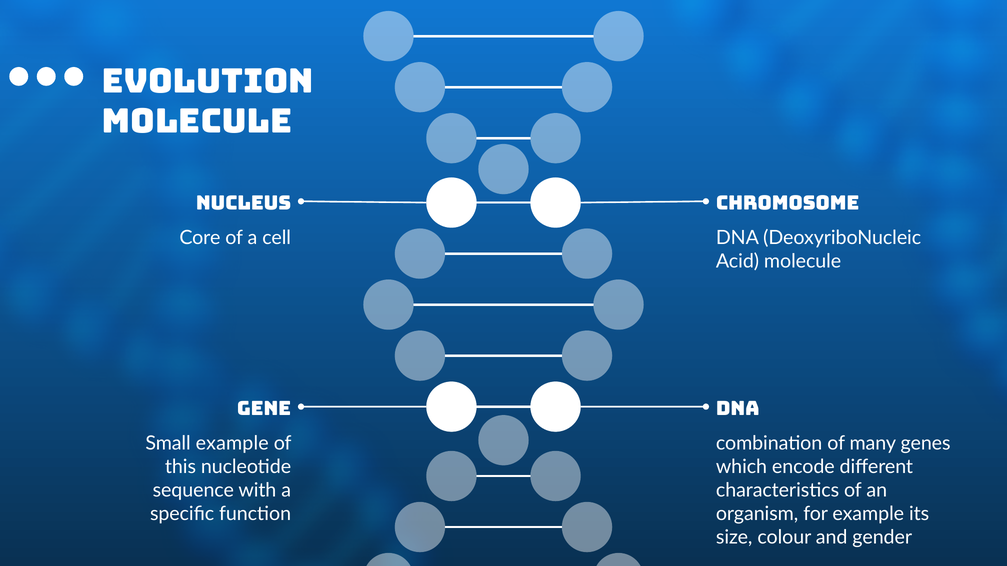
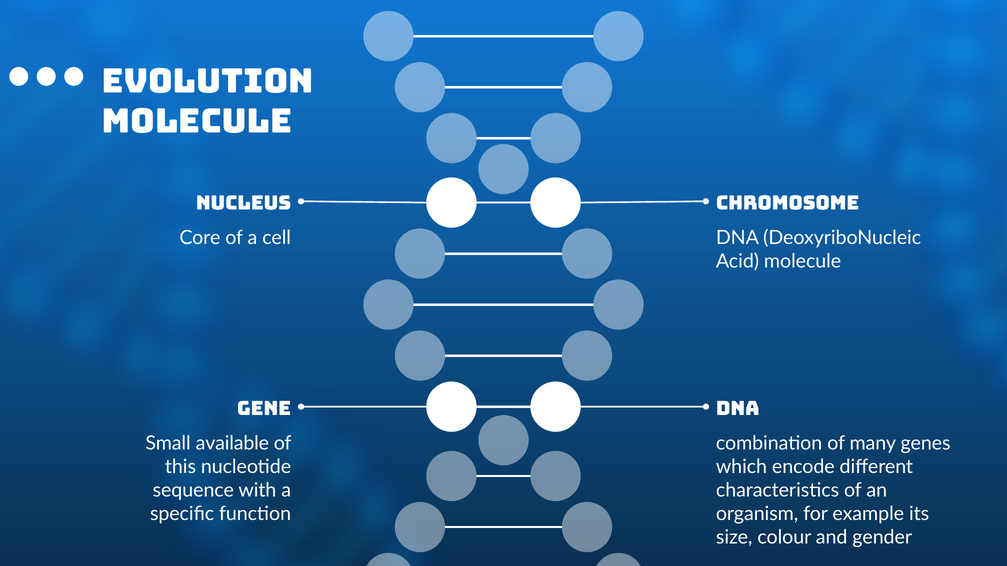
Small example: example -> available (232, 444)
